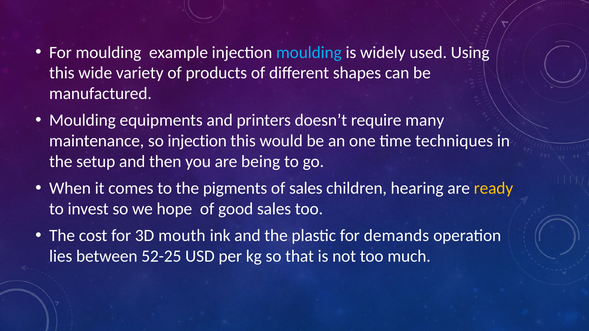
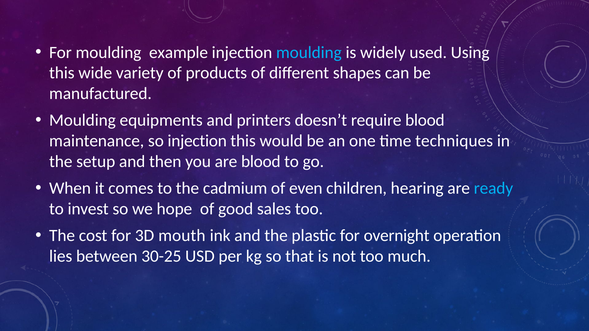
require many: many -> blood (425, 120)
are being: being -> blood (261, 162)
pigments: pigments -> cadmium (235, 188)
of sales: sales -> even (306, 188)
ready colour: yellow -> light blue (493, 188)
demands: demands -> overnight (397, 236)
52-25: 52-25 -> 30-25 (161, 256)
